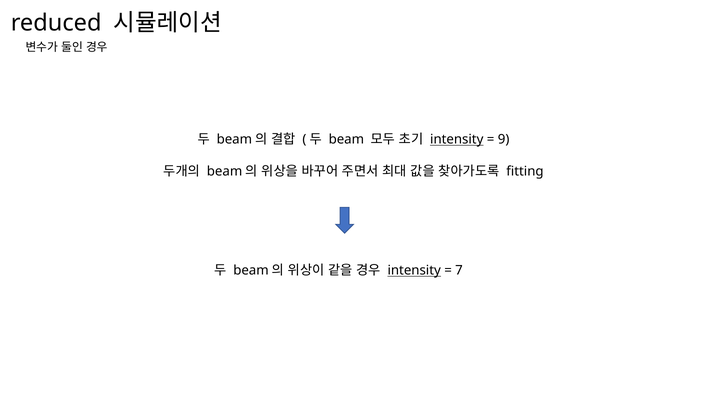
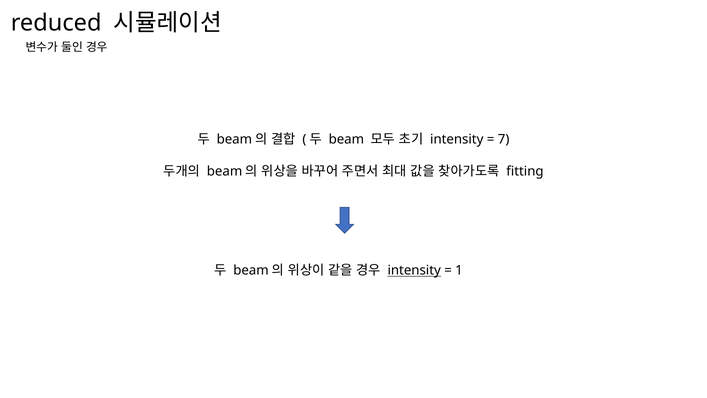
intensity underline: present -> none (457, 139)
9: 9 -> 7 (504, 139)
7: 7 -> 1 (459, 270)
